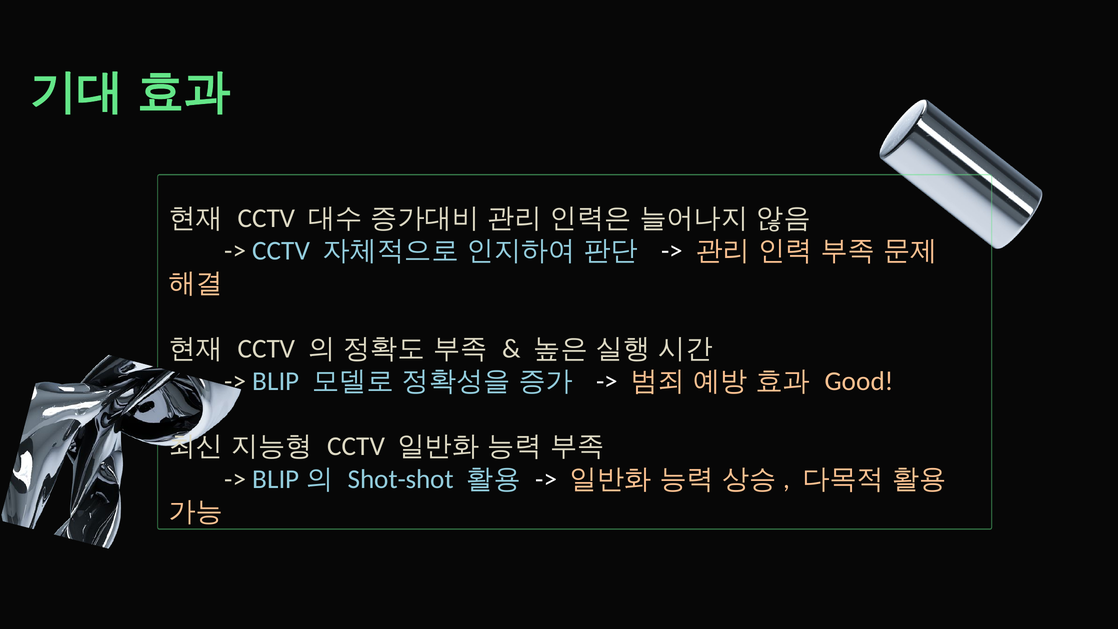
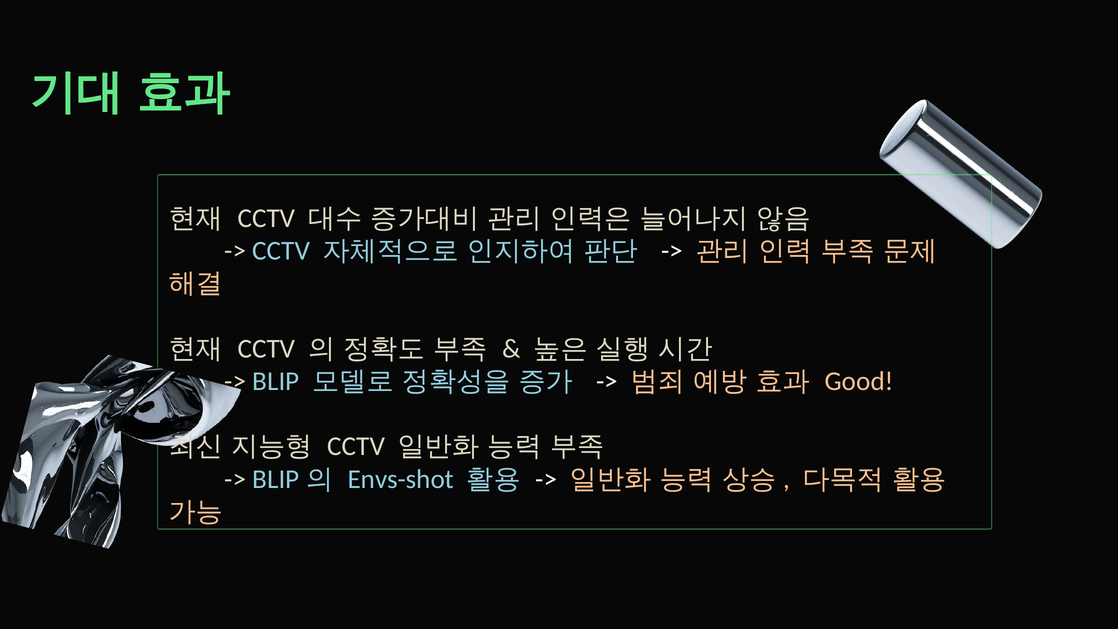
Shot-shot: Shot-shot -> Envs-shot (401, 479)
